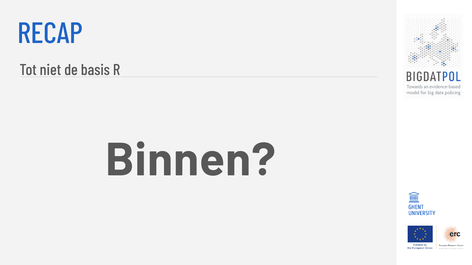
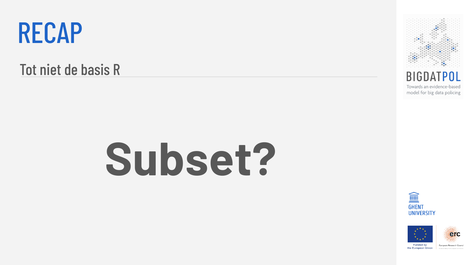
Binnen: Binnen -> Subset (191, 160)
